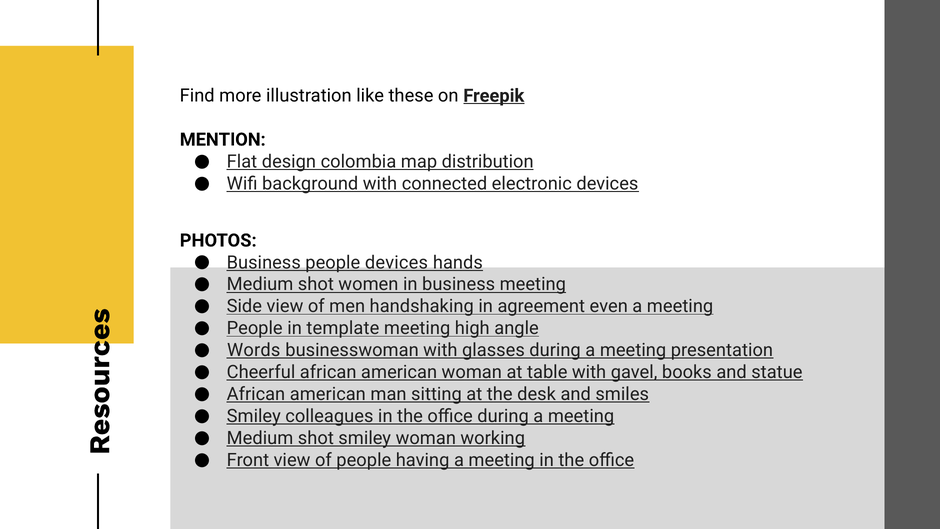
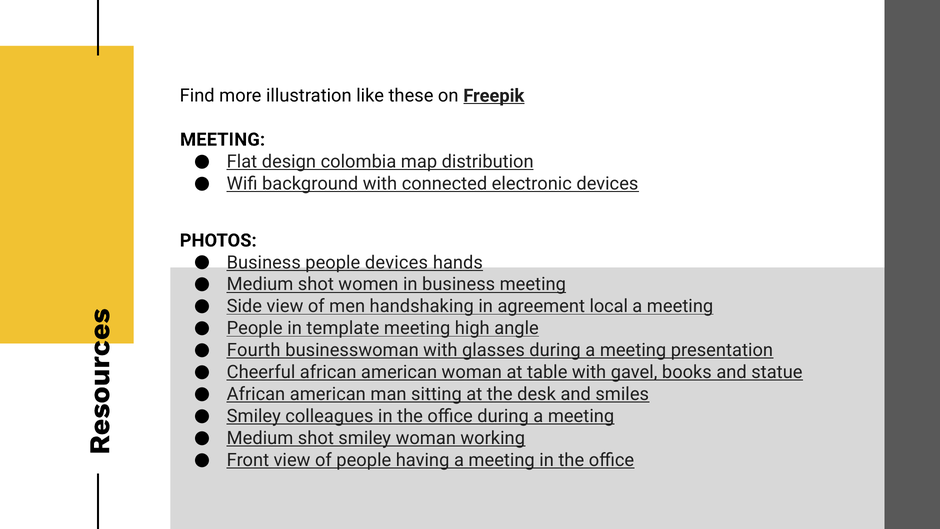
MENTION: MENTION -> MEETING (223, 140)
even: even -> local (609, 306)
Words: Words -> Fourth (254, 350)
